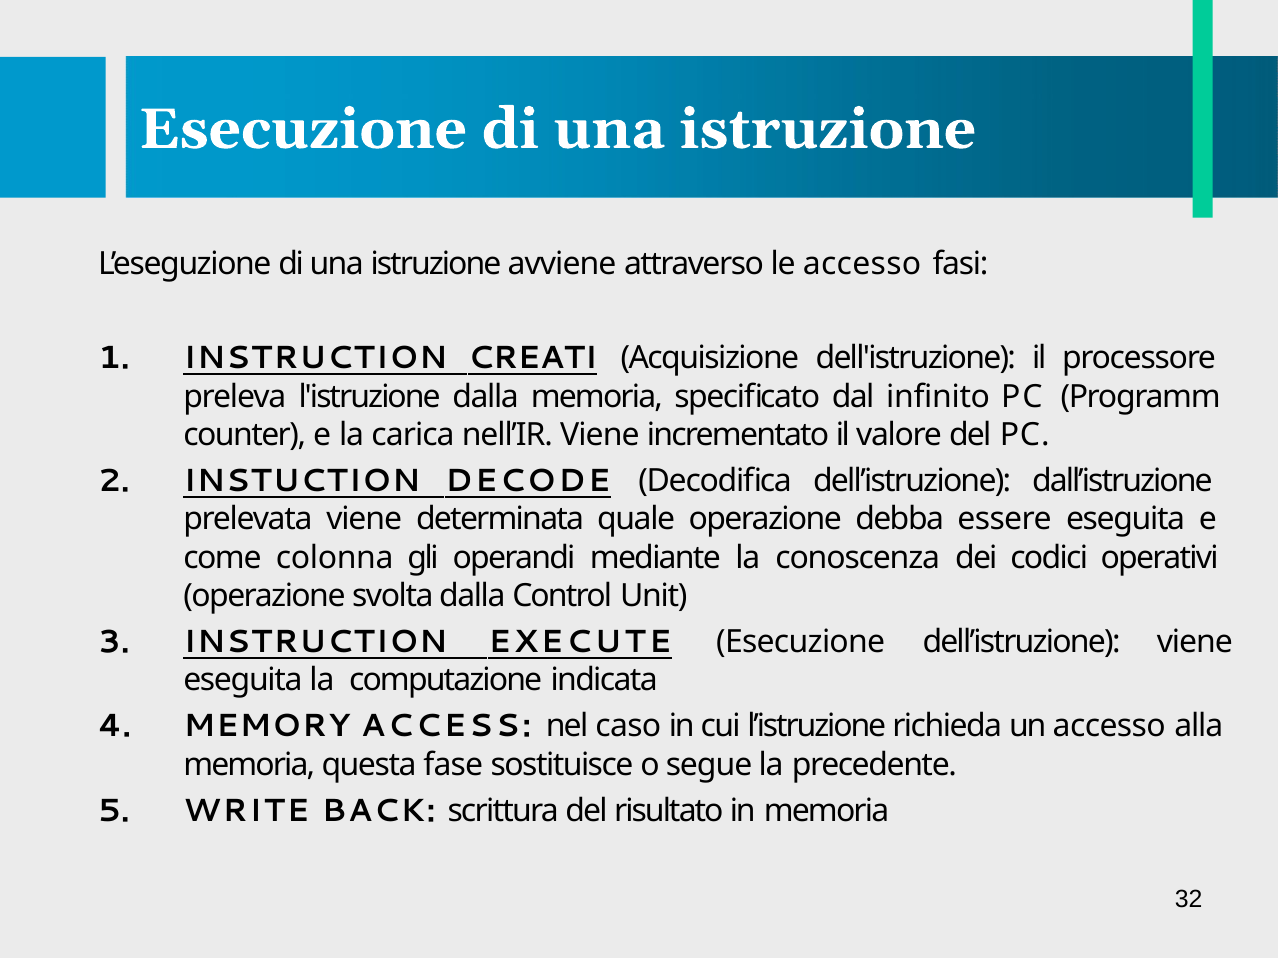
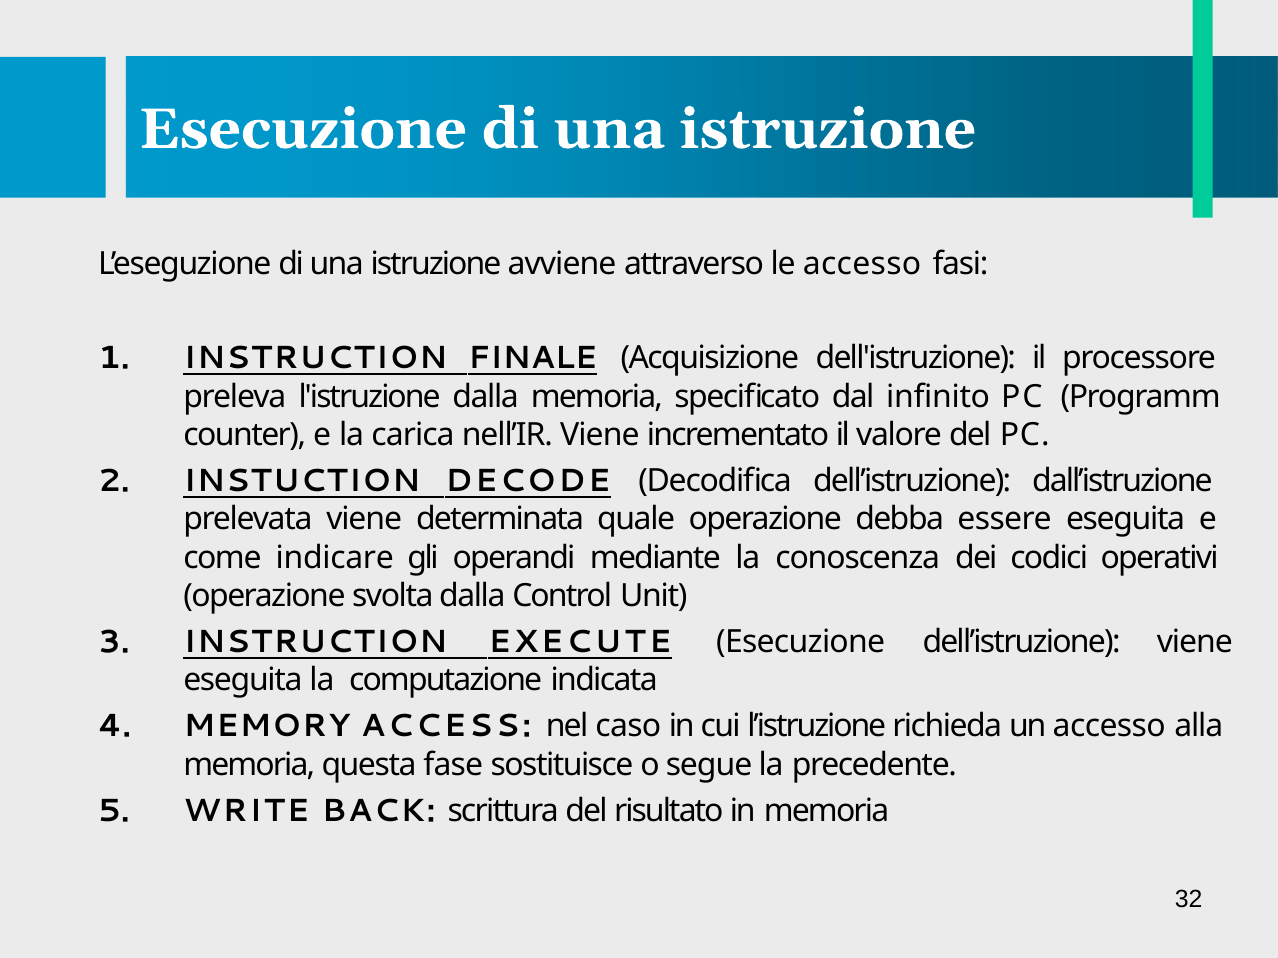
CREATI: CREATI -> FINALE (533, 359)
colonna: colonna -> indicare (335, 558)
